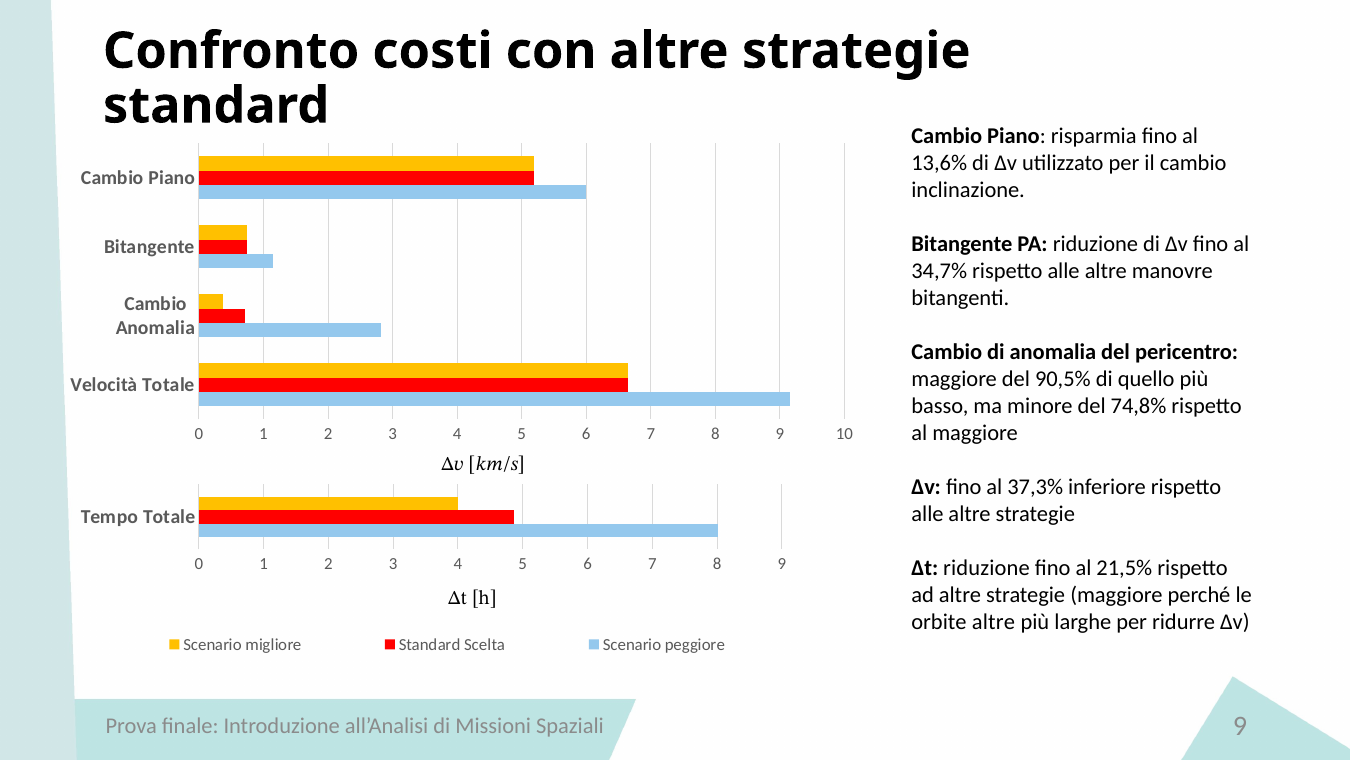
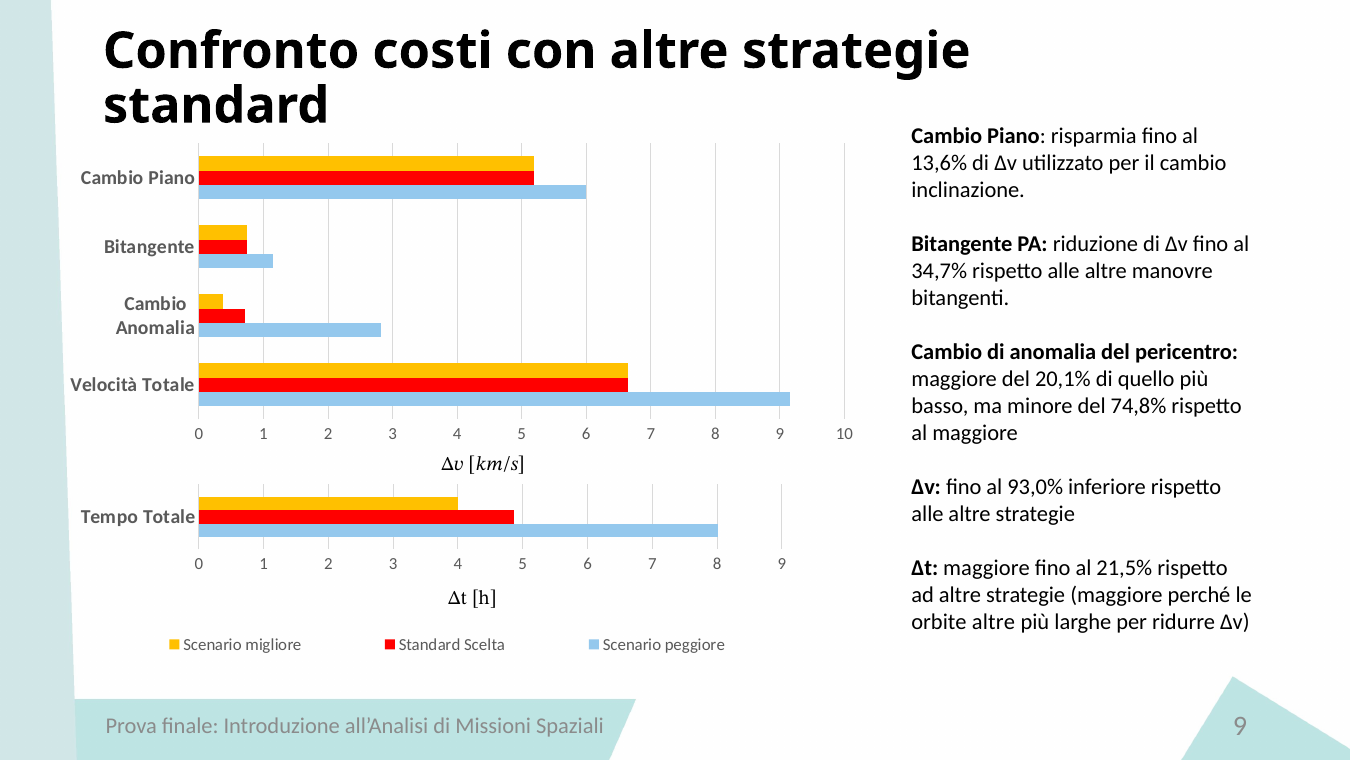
90,5%: 90,5% -> 20,1% (1063, 378)
37,3%: 37,3% -> 93,0% (1035, 486)
Δt riduzione: riduzione -> maggiore (987, 567)
